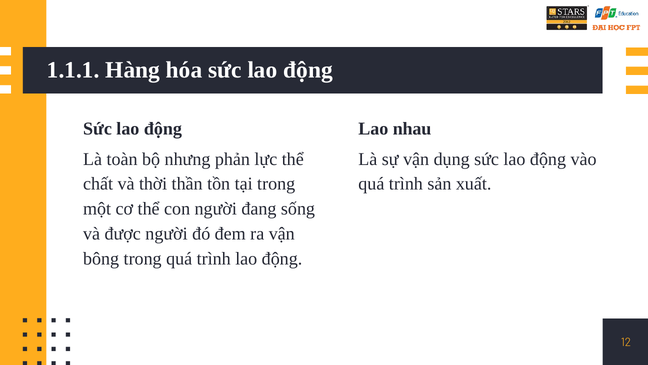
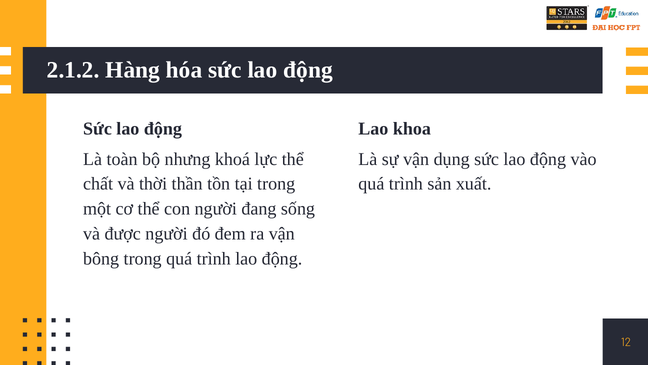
1.1.1: 1.1.1 -> 2.1.2 (73, 70)
nhau: nhau -> khoa (412, 129)
phản: phản -> khoá (232, 159)
